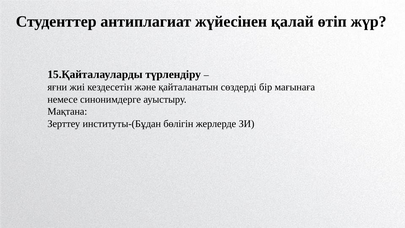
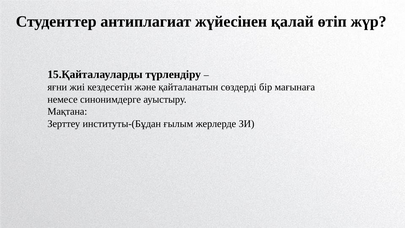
бөлігін: бөлігін -> ғылым (178, 124)
